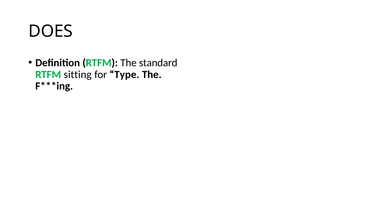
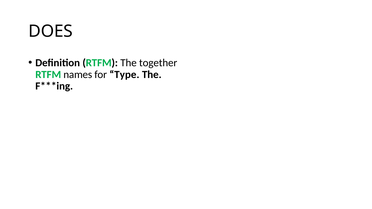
standard: standard -> together (158, 63)
sitting: sitting -> names (78, 75)
